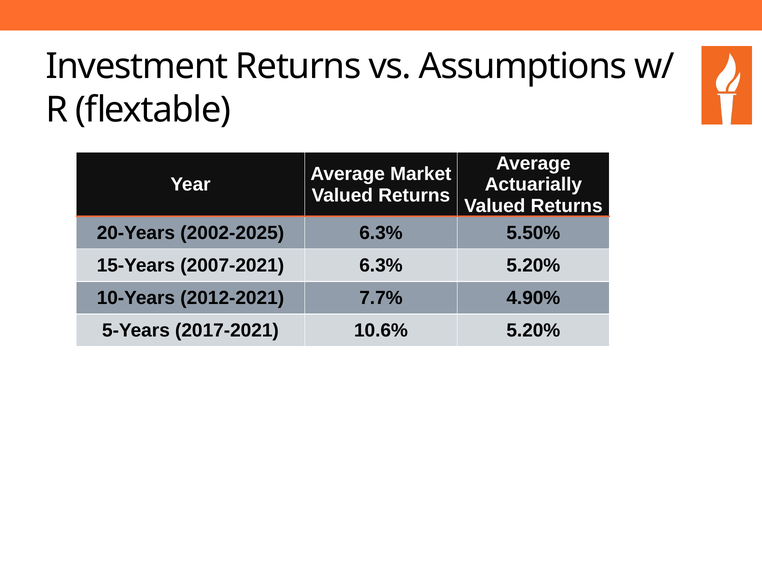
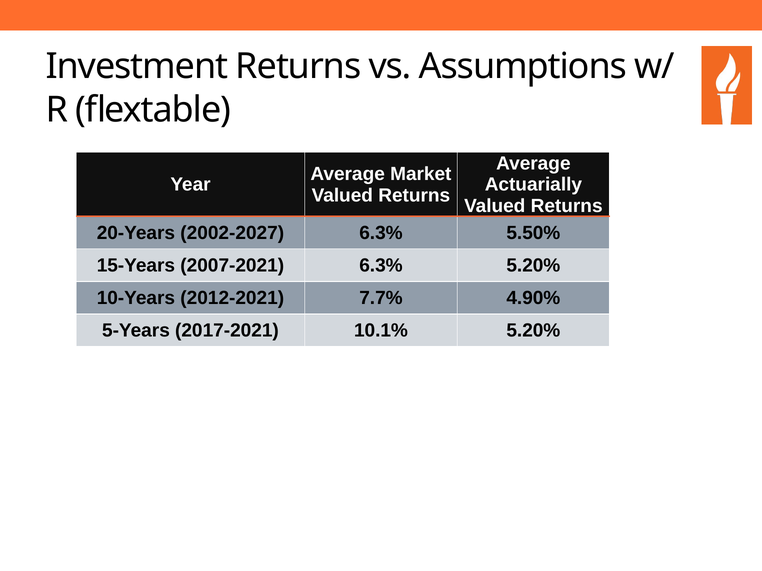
2002-2025: 2002-2025 -> 2002-2027 (232, 233)
10.6%: 10.6% -> 10.1% (381, 331)
